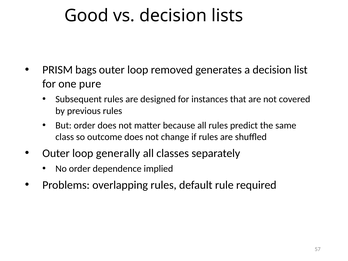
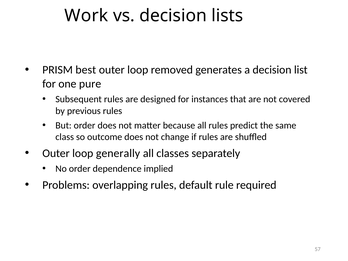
Good: Good -> Work (86, 16)
bags: bags -> best (86, 70)
